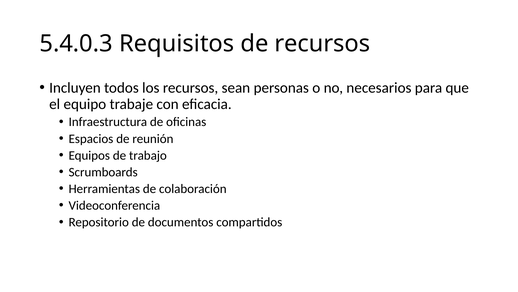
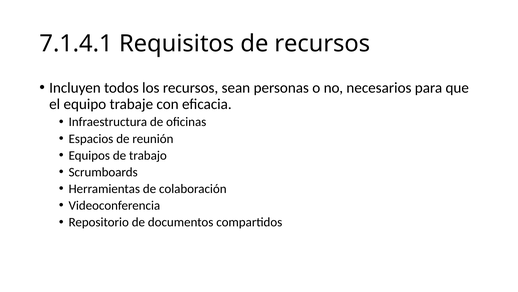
5.4.0.3: 5.4.0.3 -> 7.1.4.1 (76, 44)
